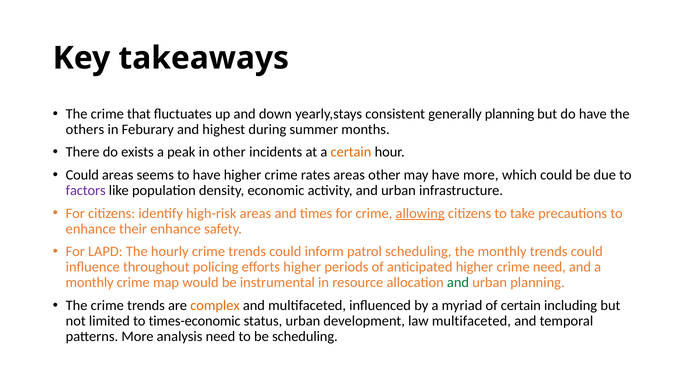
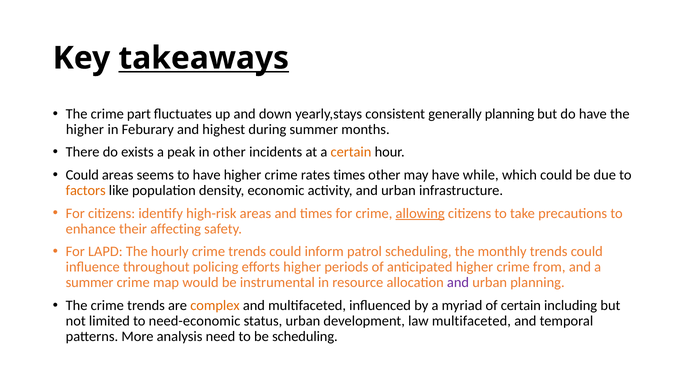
takeaways underline: none -> present (204, 58)
that: that -> part (139, 114)
others: others -> higher (85, 129)
rates areas: areas -> times (349, 175)
have more: more -> while (481, 175)
factors colour: purple -> orange (86, 191)
their enhance: enhance -> affecting (176, 229)
crime need: need -> from (549, 267)
monthly: monthly -> summer (90, 283)
and colour: green -> purple (458, 283)
times-economic: times-economic -> need-economic (195, 321)
